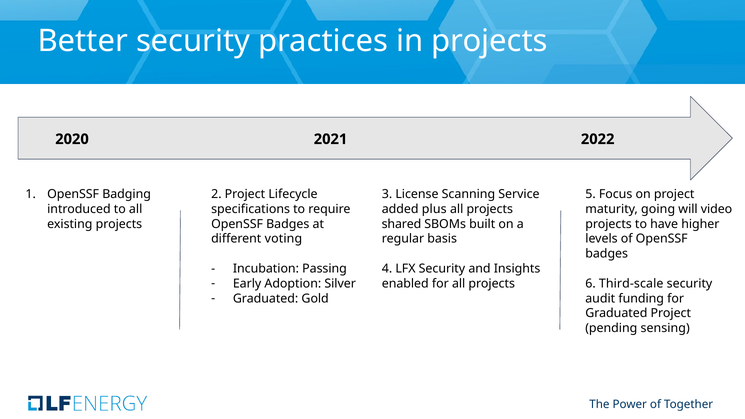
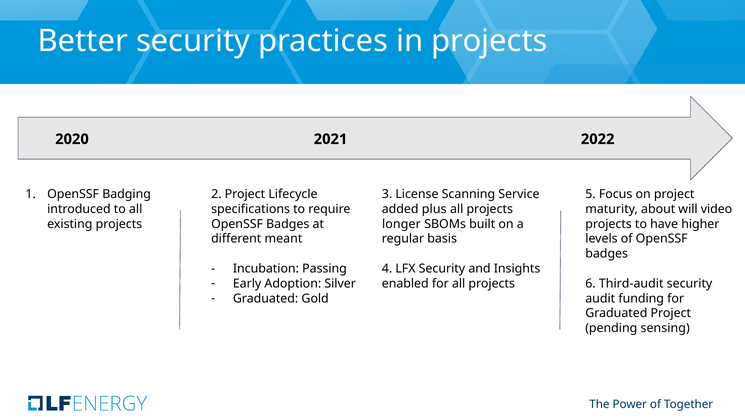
going: going -> about (658, 209)
shared: shared -> longer (401, 224)
voting: voting -> meant (283, 239)
Third-scale: Third-scale -> Third-audit (631, 284)
